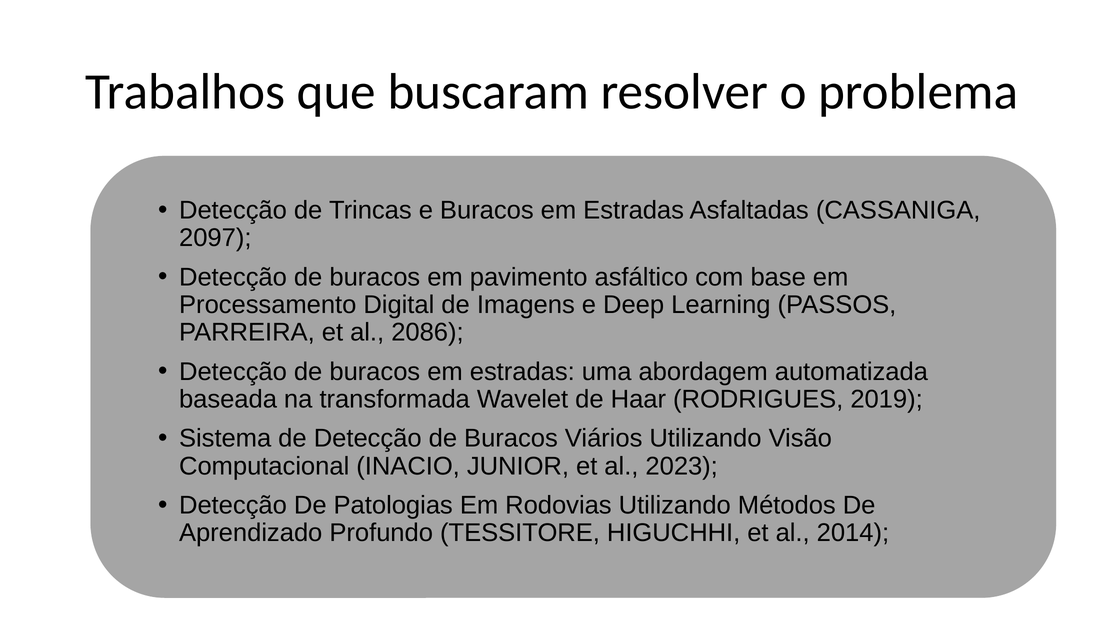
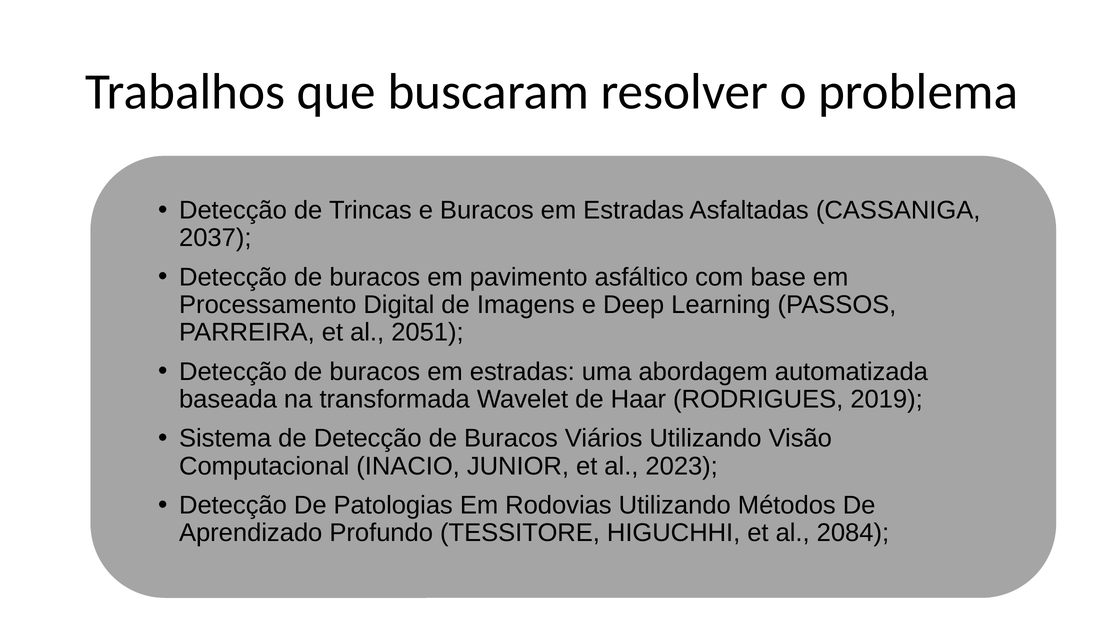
2097: 2097 -> 2037 (215, 238)
2086: 2086 -> 2051 (427, 332)
2014: 2014 -> 2084 (853, 533)
